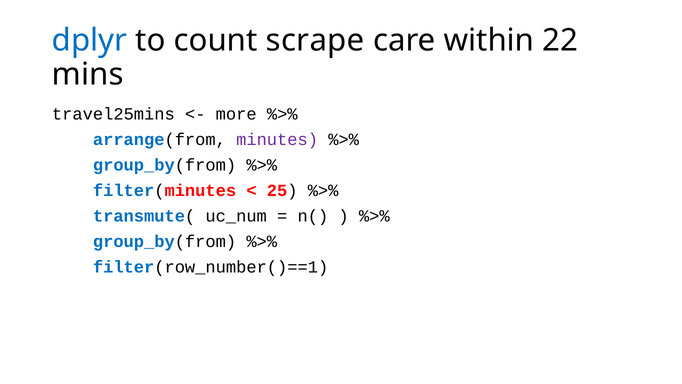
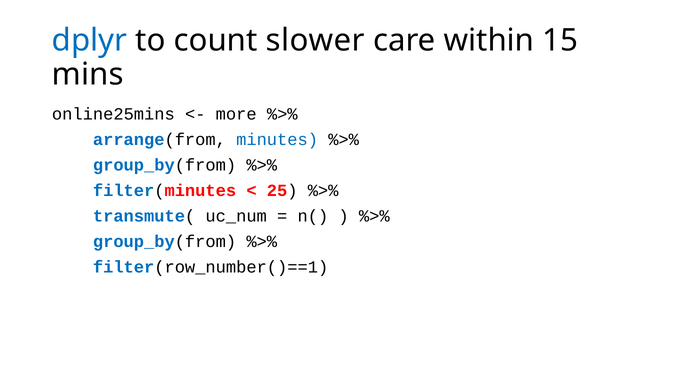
scrape: scrape -> slower (315, 40)
22: 22 -> 15 (560, 40)
travel25mins: travel25mins -> online25mins (113, 114)
minutes colour: purple -> blue (277, 139)
